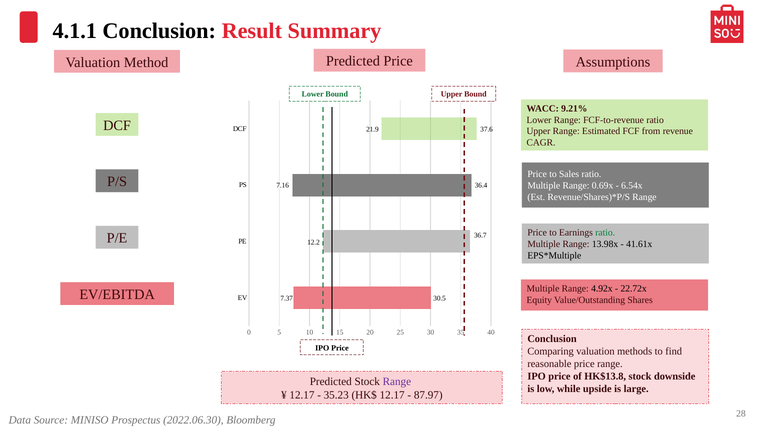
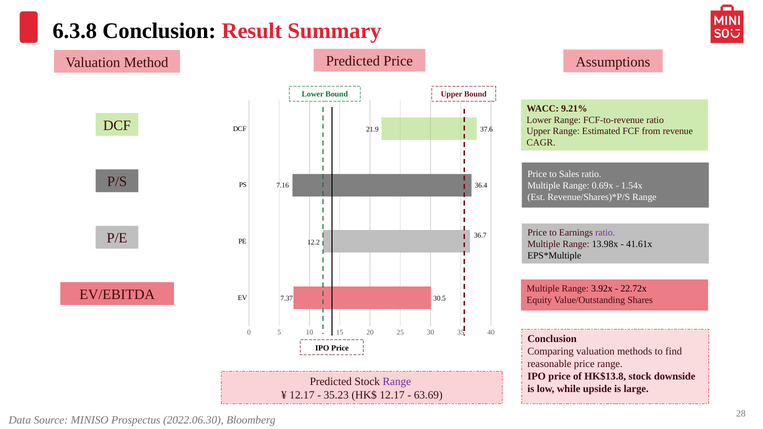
4.1.1: 4.1.1 -> 6.3.8 (75, 31)
6.54x: 6.54x -> 1.54x (632, 186)
ratio colour: green -> purple (605, 233)
4.92x: 4.92x -> 3.92x (602, 289)
87.97: 87.97 -> 63.69 (428, 395)
